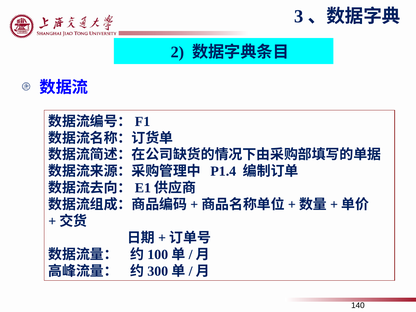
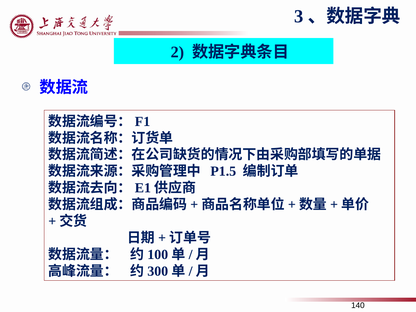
P1.4: P1.4 -> P1.5 (223, 171)
